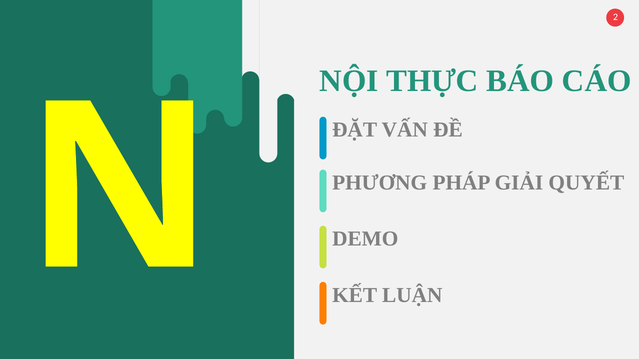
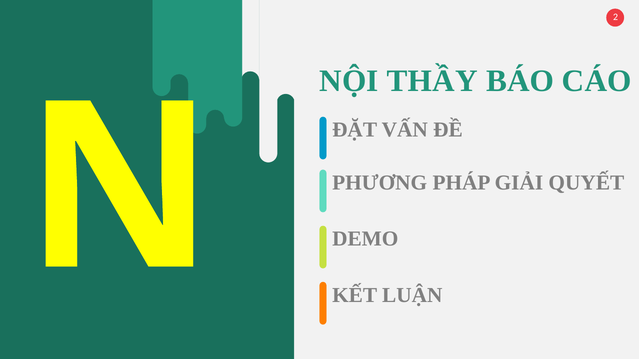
THỰC: THỰC -> THẦY (432, 81)
